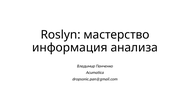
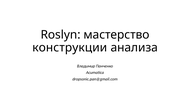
информация: информация -> конструкции (70, 47)
